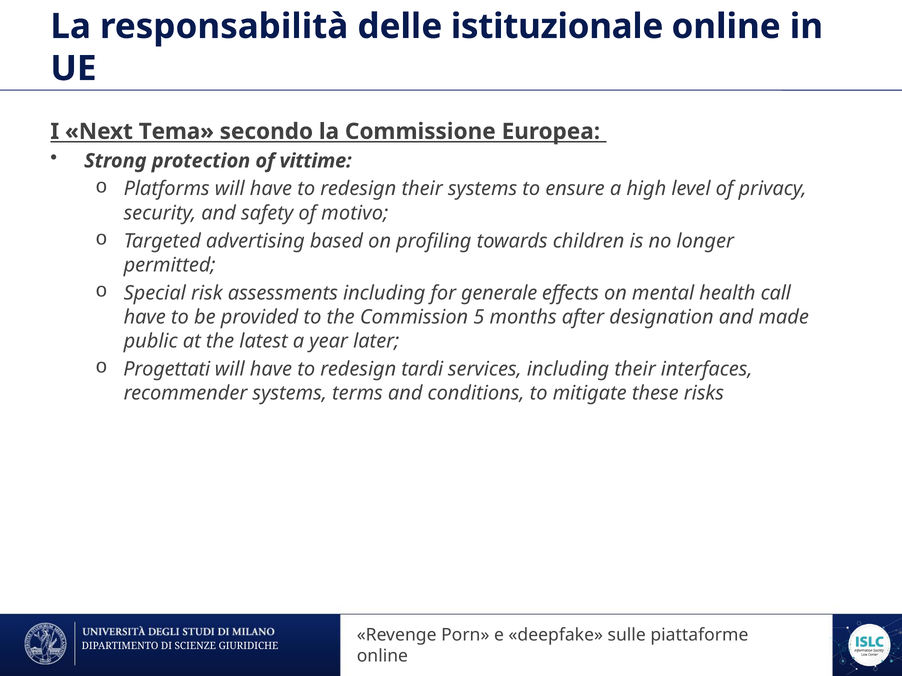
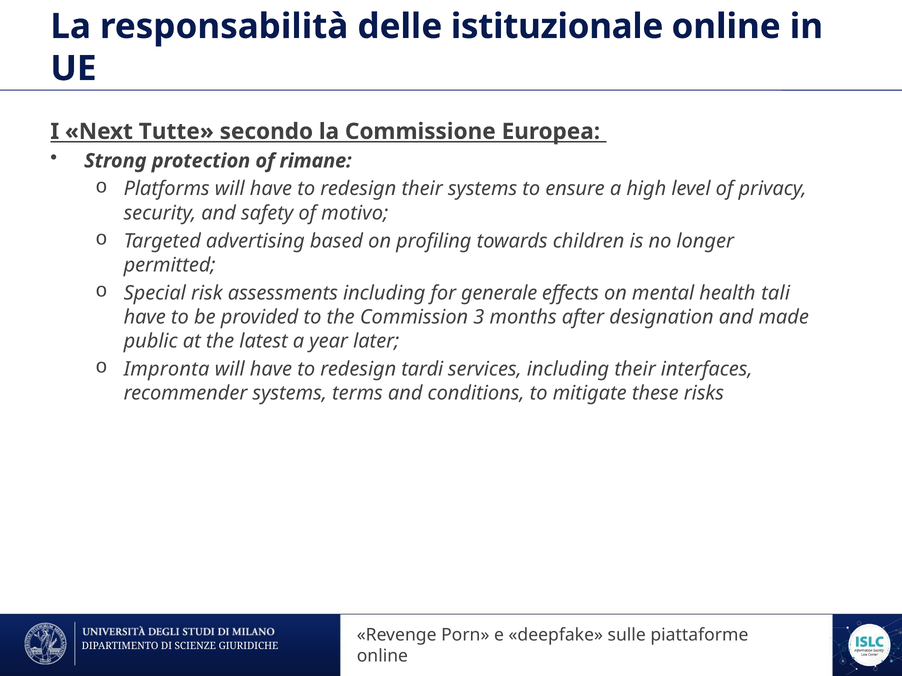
Tema: Tema -> Tutte (176, 132)
vittime: vittime -> rimane (316, 161)
call: call -> tali (776, 293)
5: 5 -> 3 (479, 317)
Progettati: Progettati -> Impronta (167, 369)
